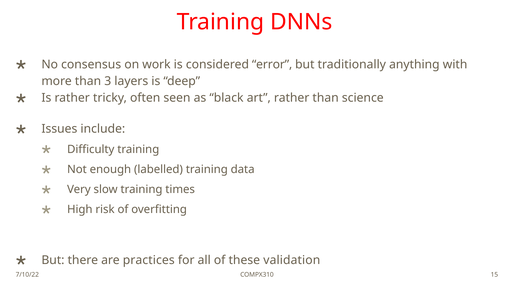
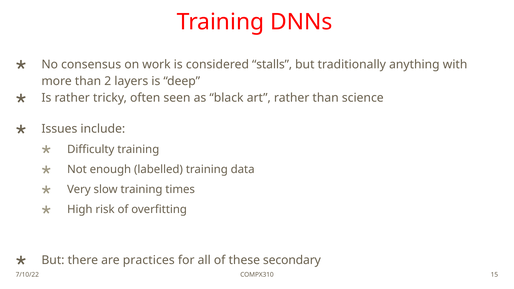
error: error -> stalls (272, 65)
3: 3 -> 2 (108, 81)
validation: validation -> secondary (292, 260)
